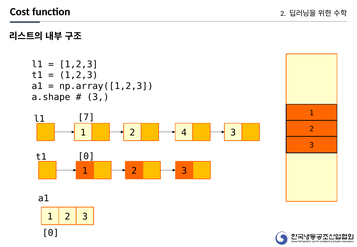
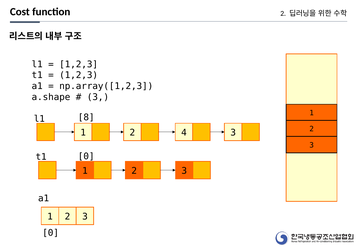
7: 7 -> 8 (86, 117)
